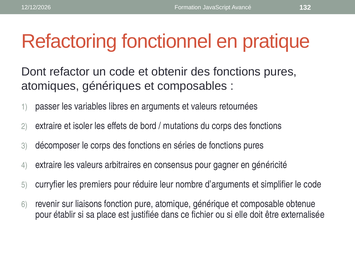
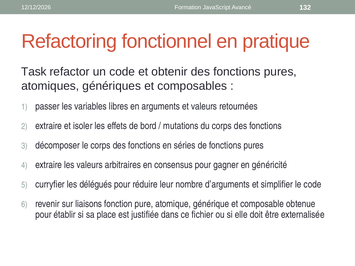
Dont: Dont -> Task (34, 72)
premiers: premiers -> délégués (96, 185)
